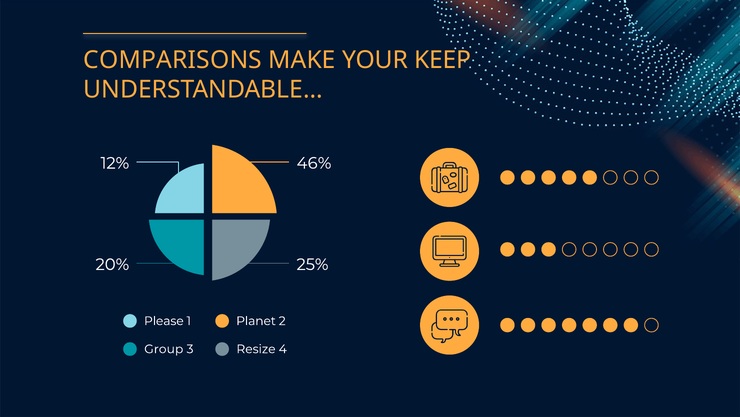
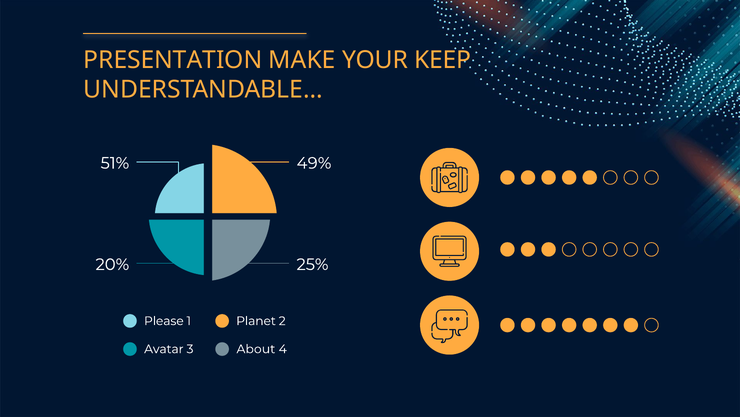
COMPARISONS: COMPARISONS -> PRESENTATION (173, 60)
12%: 12% -> 51% (115, 163)
46%: 46% -> 49% (314, 163)
Group: Group -> Avatar (164, 349)
Resize: Resize -> About (256, 349)
